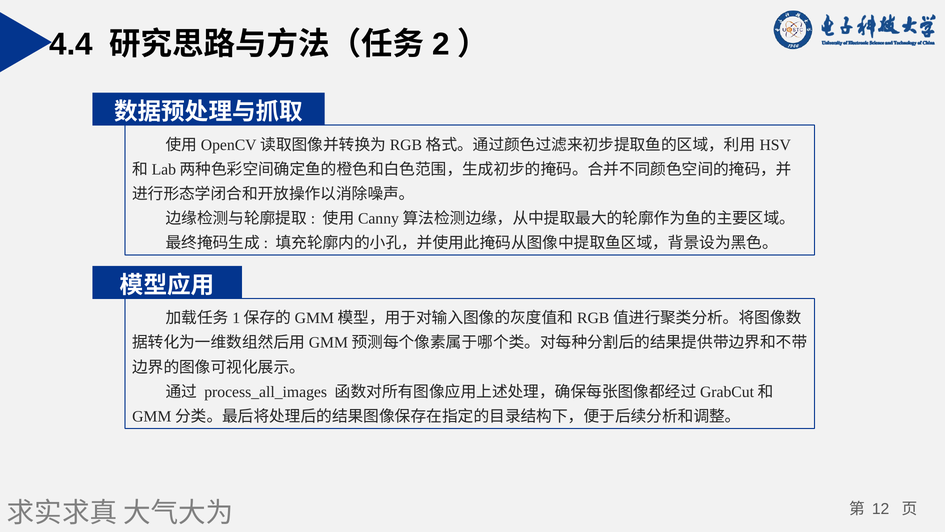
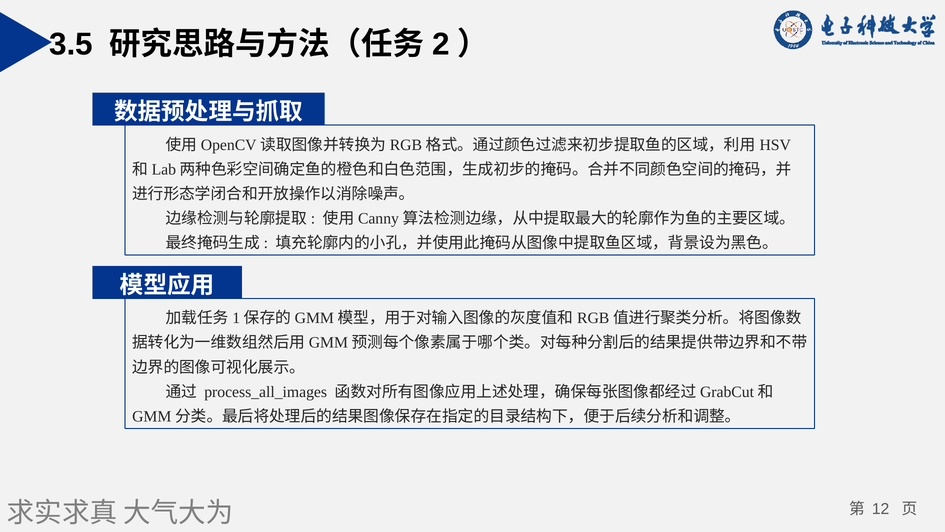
4.4: 4.4 -> 3.5 (71, 44)
